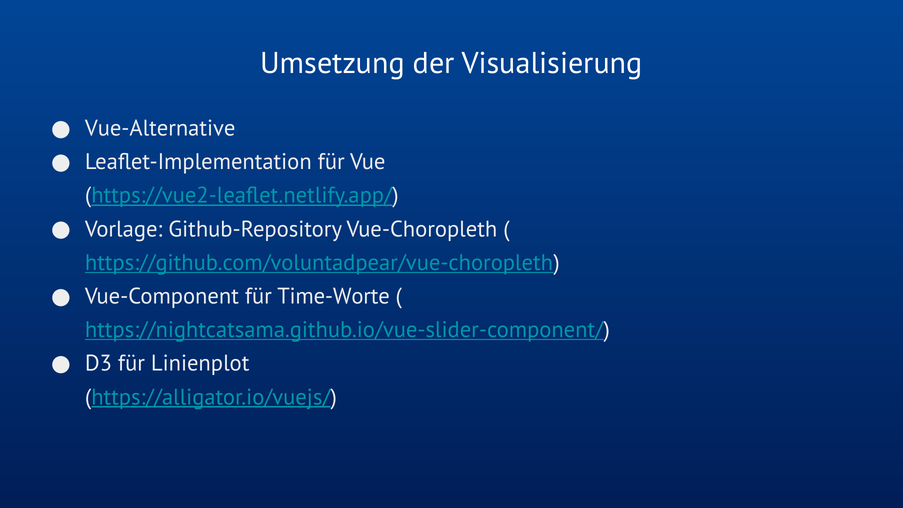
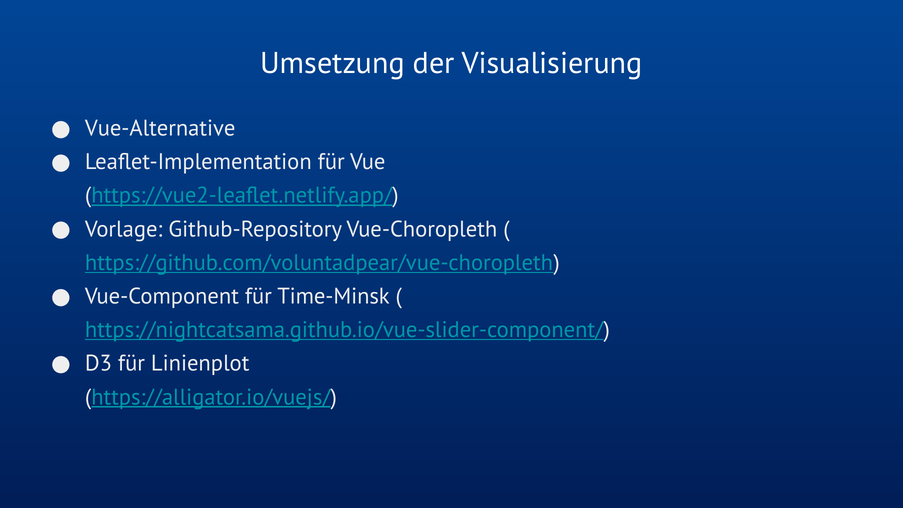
Time-Worte: Time-Worte -> Time-Minsk (333, 296)
